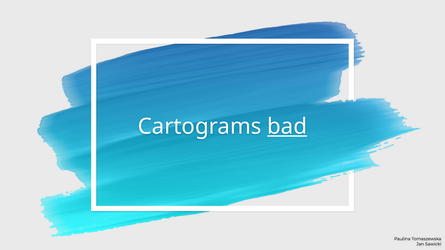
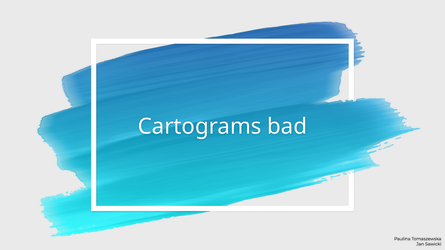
bad underline: present -> none (287, 127)
